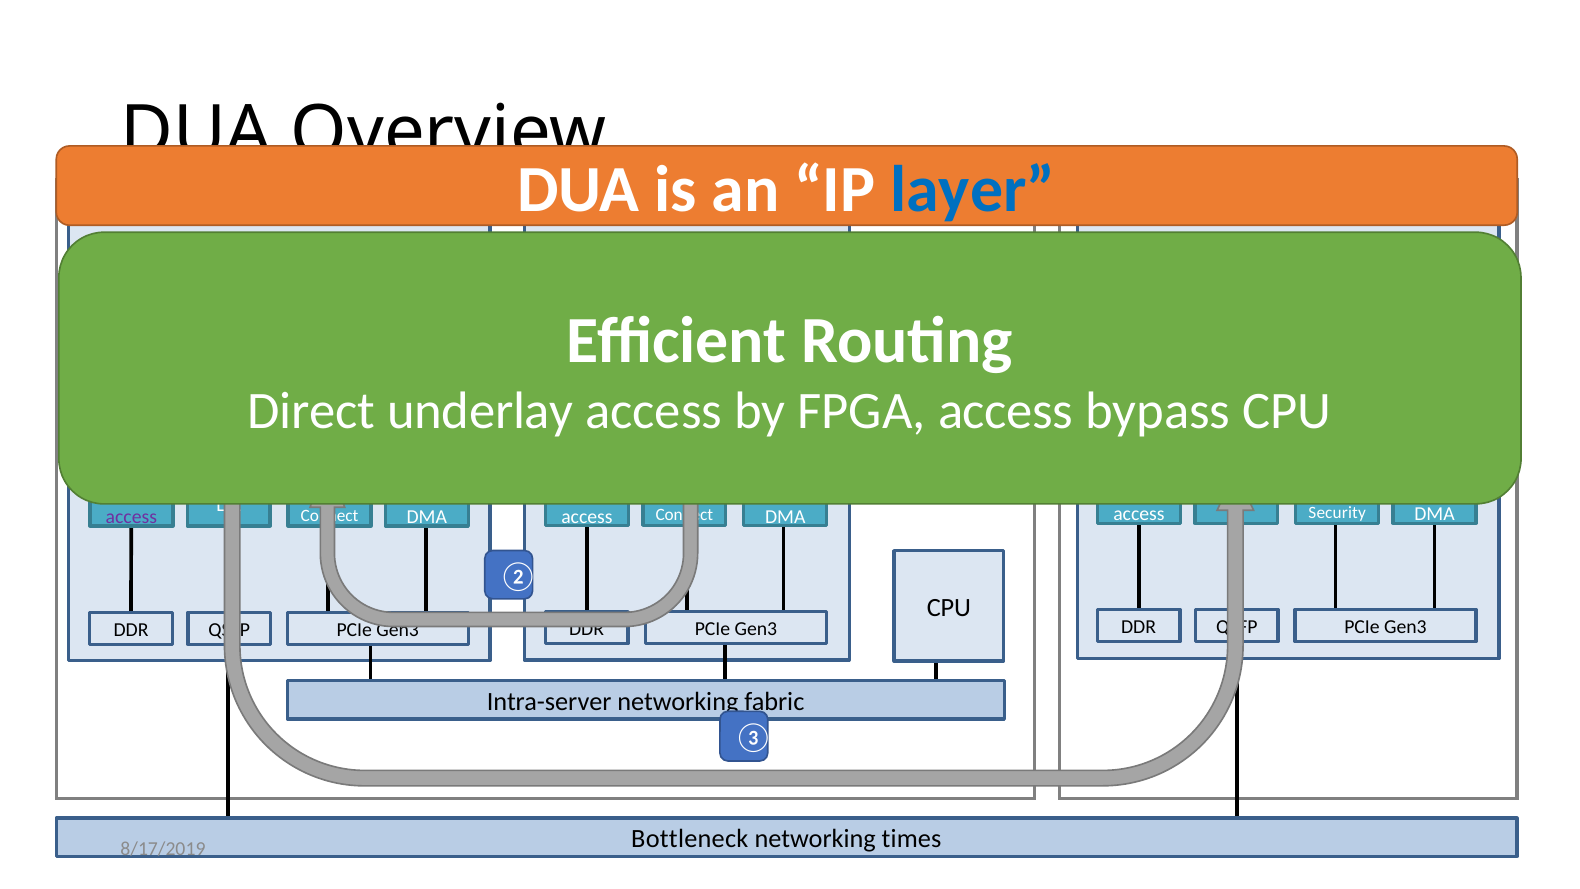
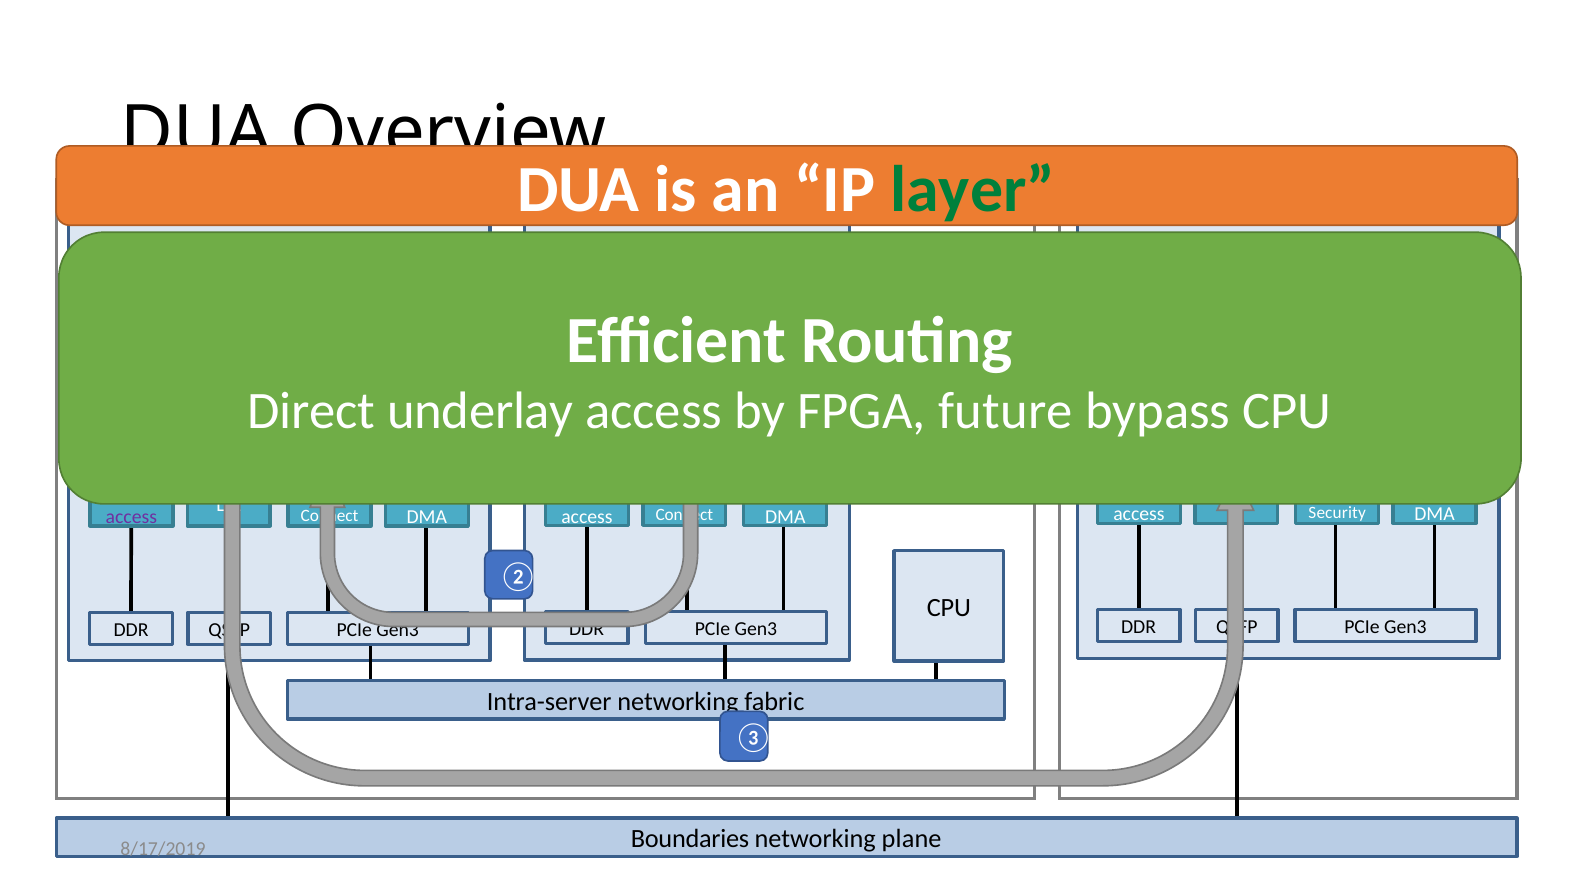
layer colour: blue -> green (973, 190)
access: access -> future (1005, 411)
Bottleneck: Bottleneck -> Boundaries (690, 839)
times: times -> plane (912, 839)
